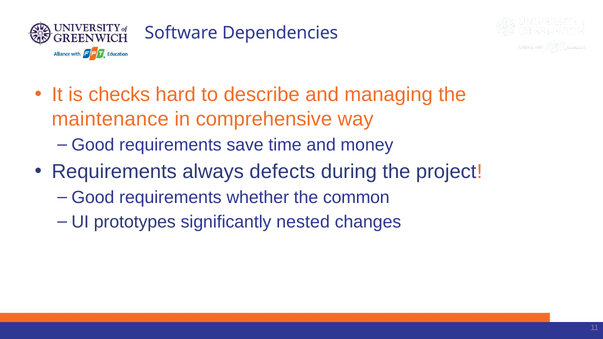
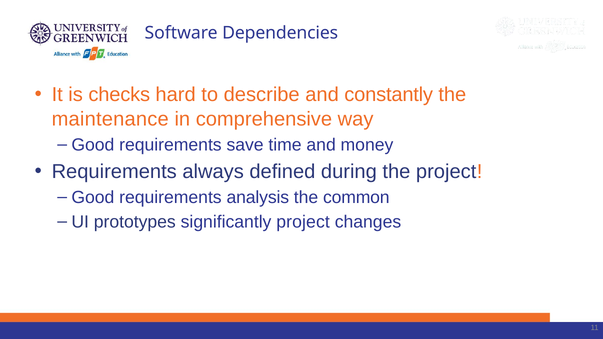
managing: managing -> constantly (389, 95)
defects: defects -> defined (282, 172)
whether: whether -> analysis (258, 198)
significantly nested: nested -> project (303, 222)
